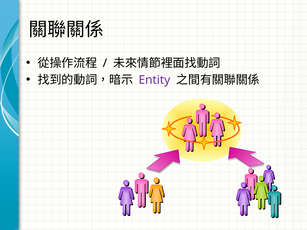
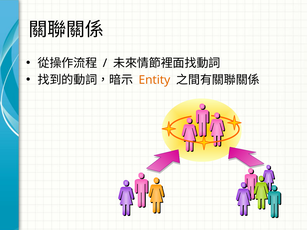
Entity colour: purple -> orange (154, 80)
